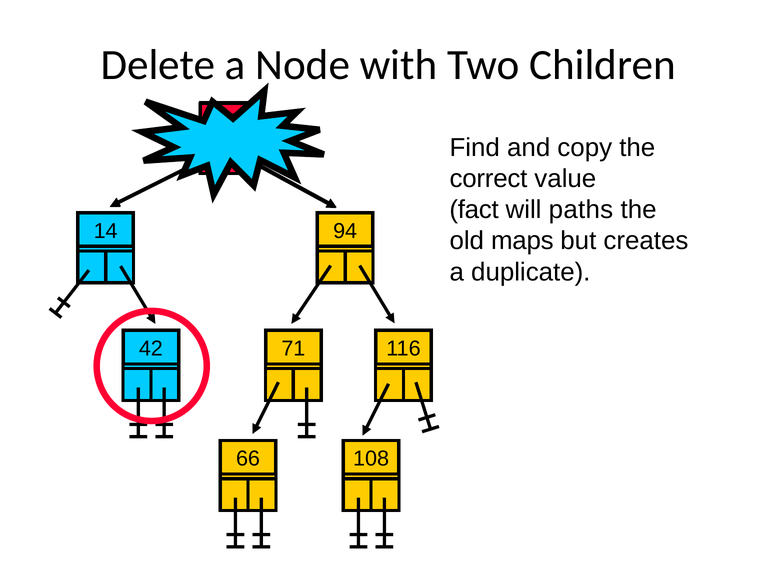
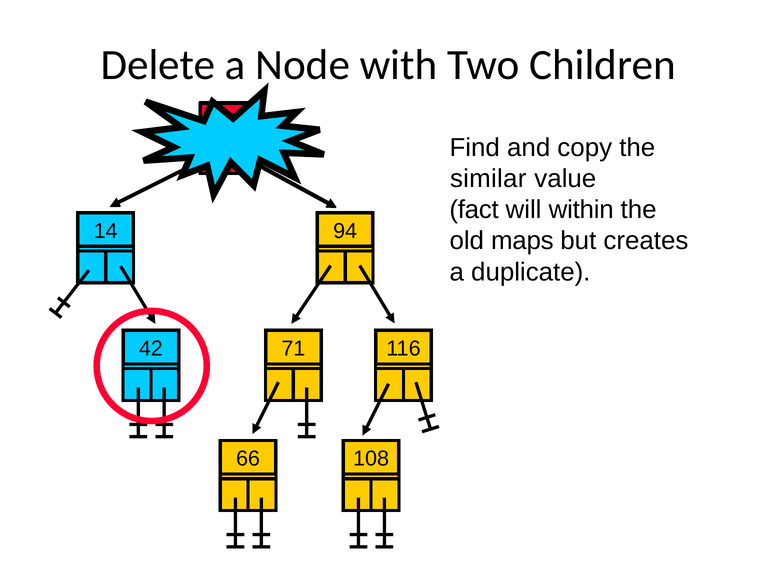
correct: correct -> similar (488, 179)
paths: paths -> within (581, 210)
